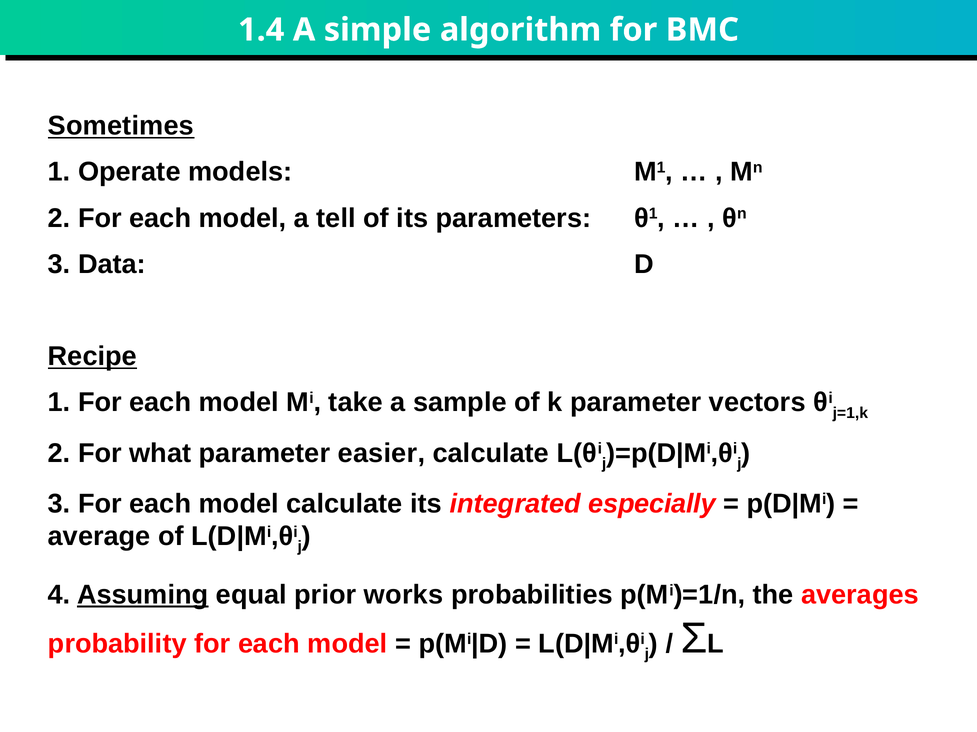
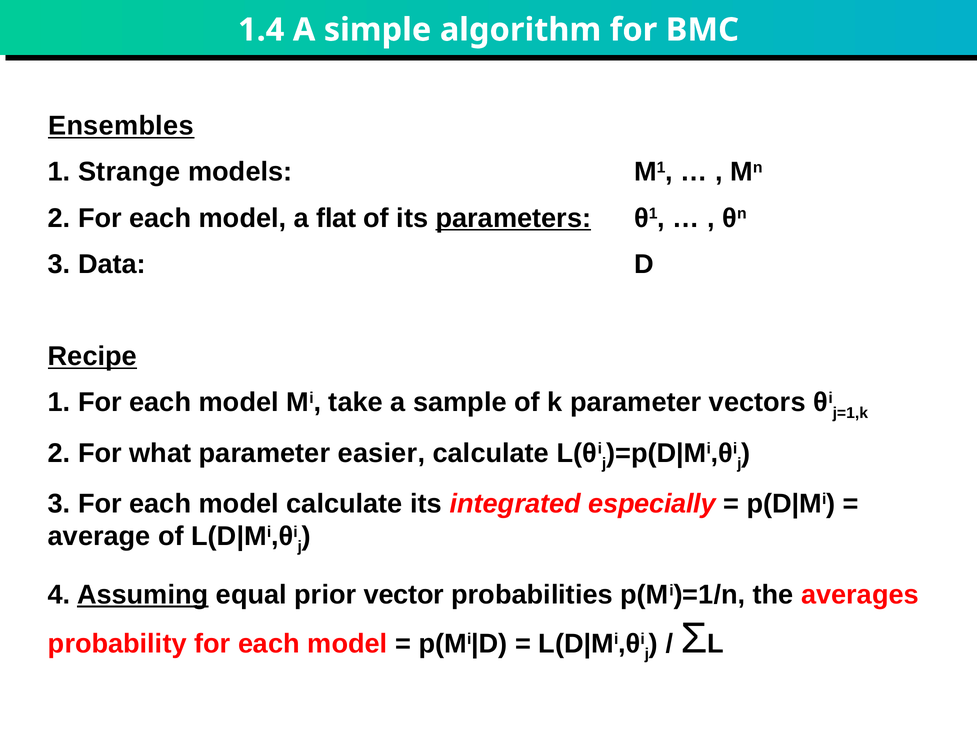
Sometimes: Sometimes -> Ensembles (121, 126)
Operate: Operate -> Strange (129, 172)
tell: tell -> flat (336, 218)
parameters underline: none -> present (513, 218)
works: works -> vector (404, 595)
